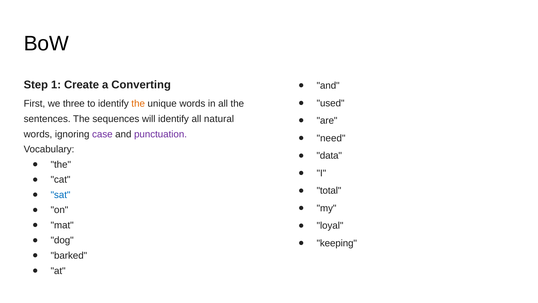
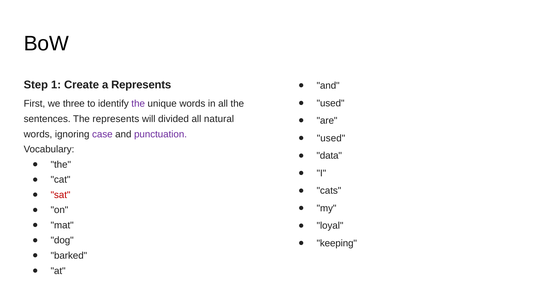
a Converting: Converting -> Represents (141, 85)
the colour: orange -> purple (138, 104)
The sequences: sequences -> represents (116, 119)
will identify: identify -> divided (174, 119)
need: need -> used (331, 138)
total: total -> cats (329, 190)
sat colour: blue -> red (61, 195)
